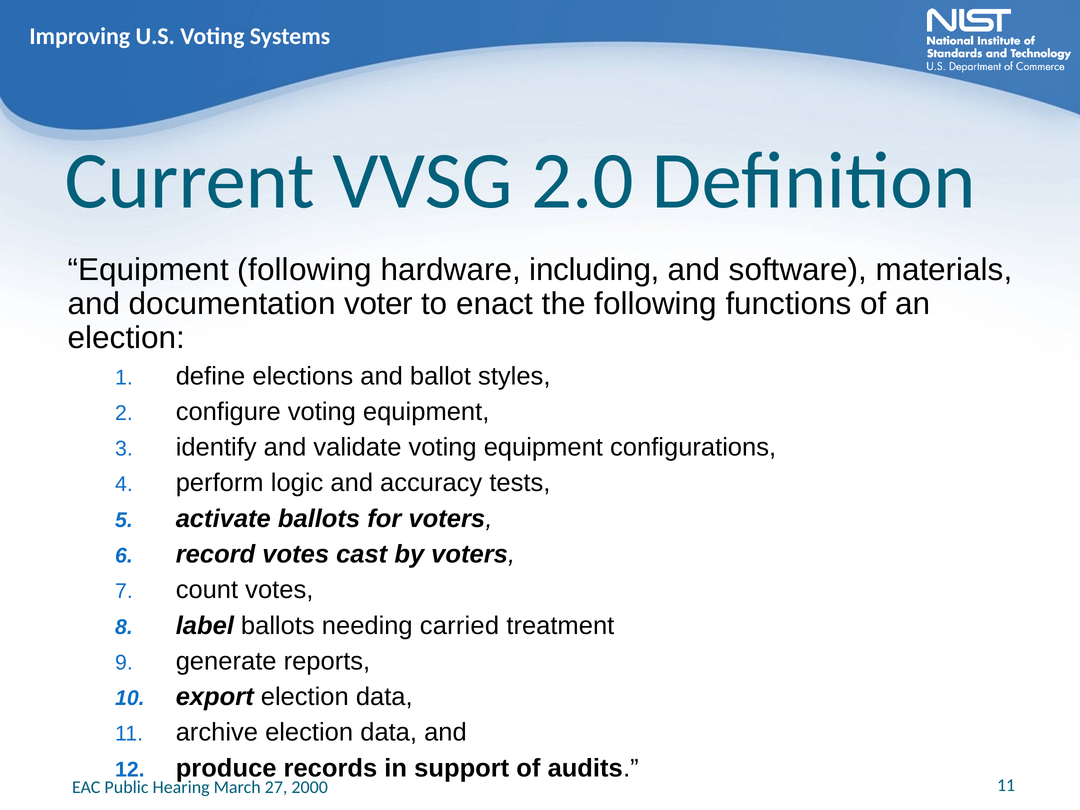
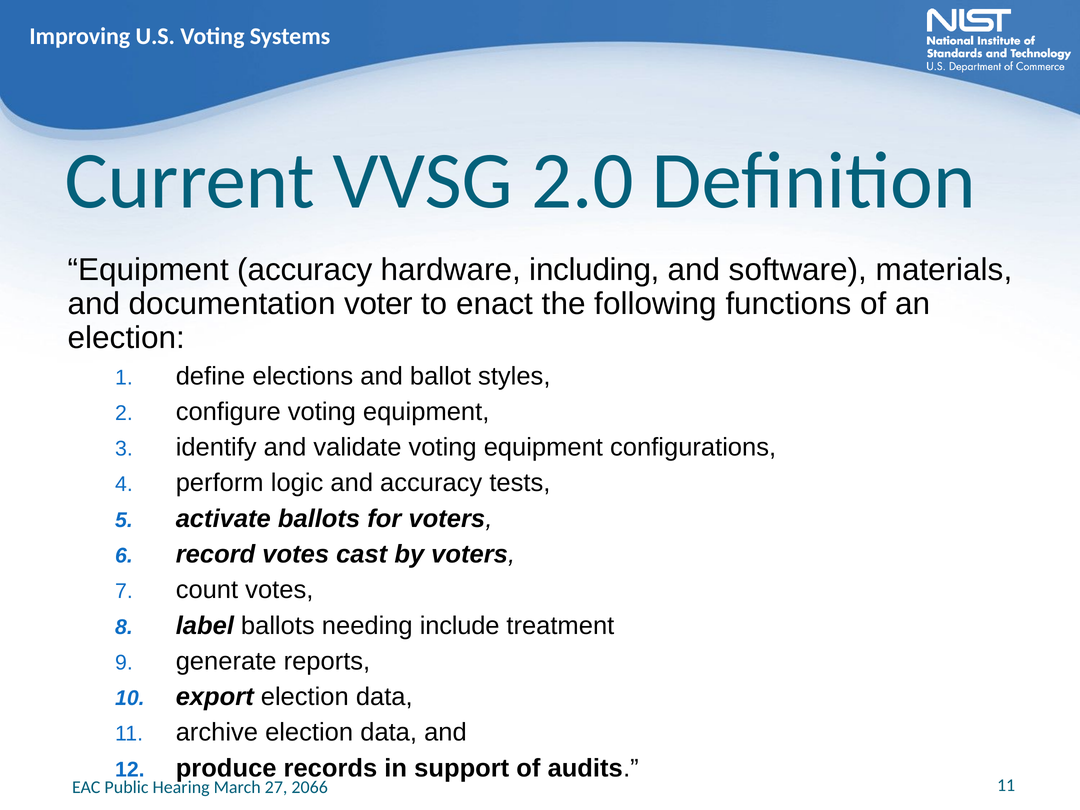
Equipment following: following -> accuracy (305, 270)
carried: carried -> include (460, 626)
2000: 2000 -> 2066 (310, 787)
